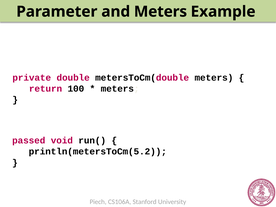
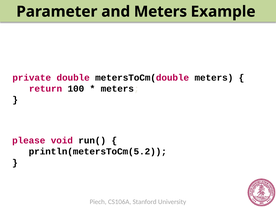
passed: passed -> please (29, 141)
